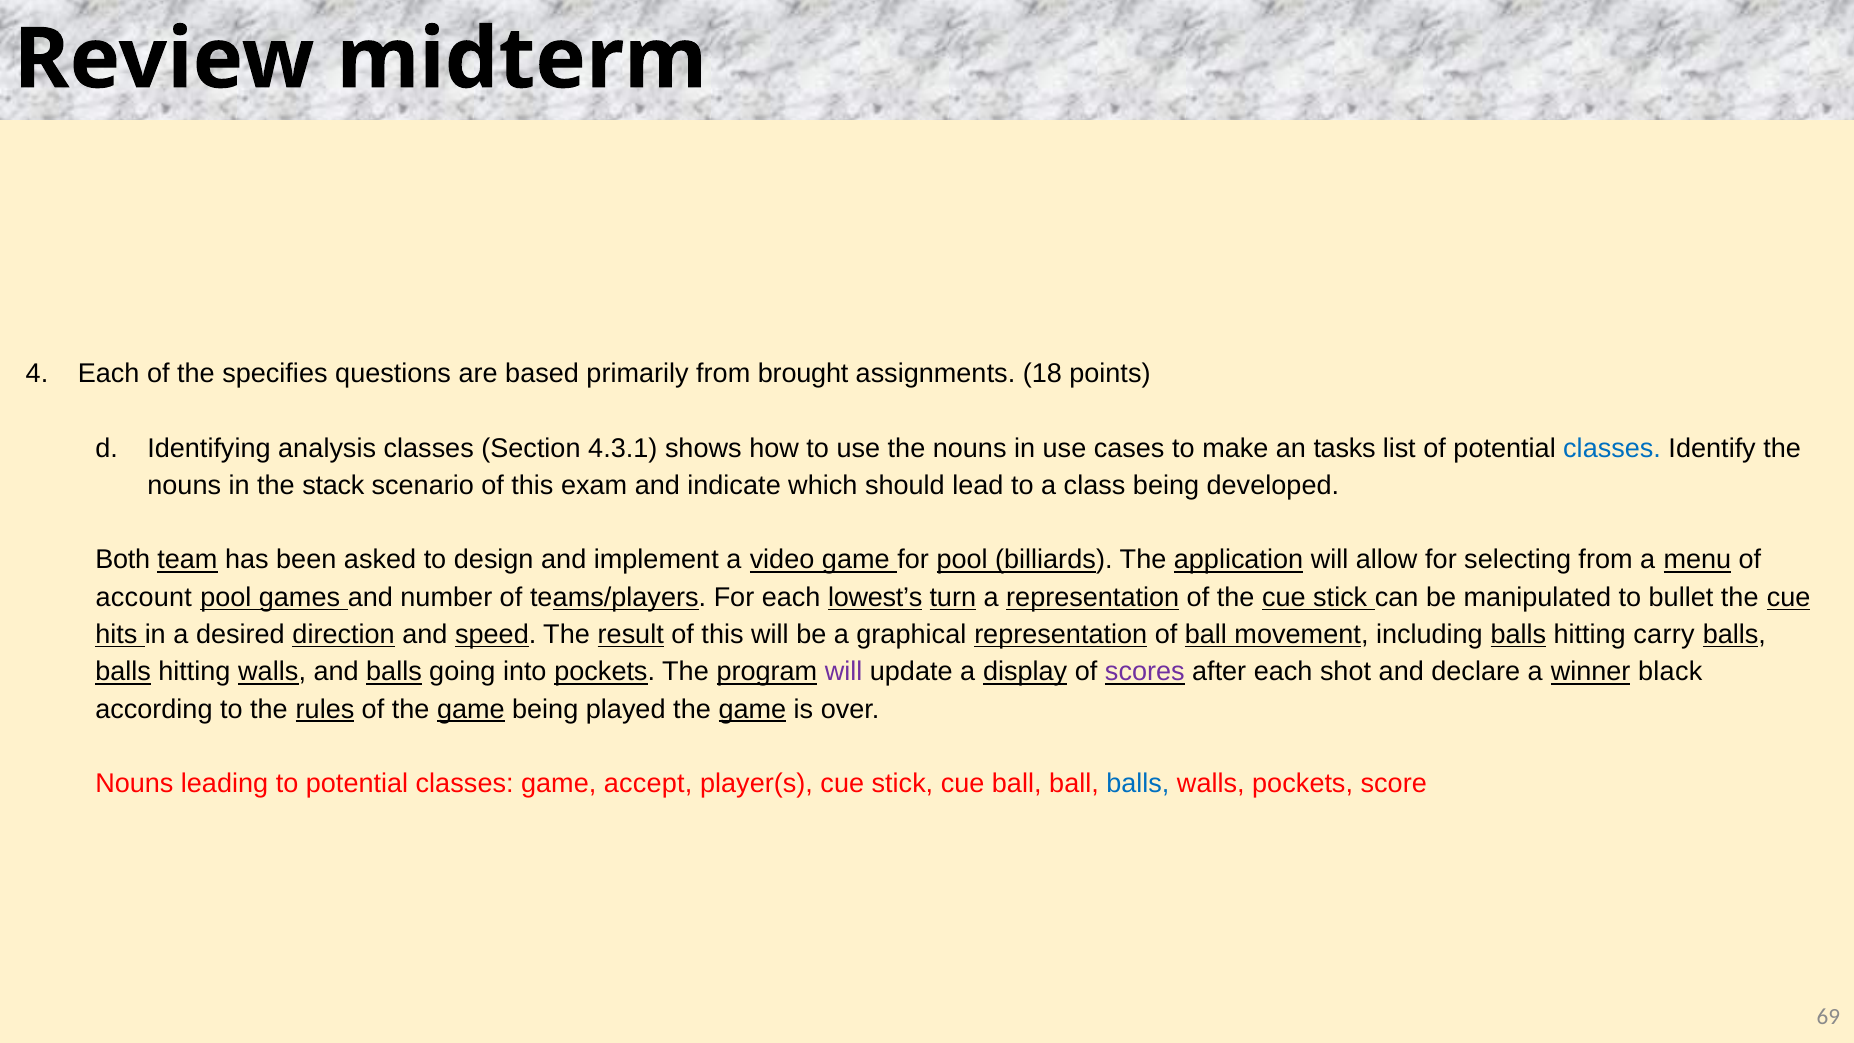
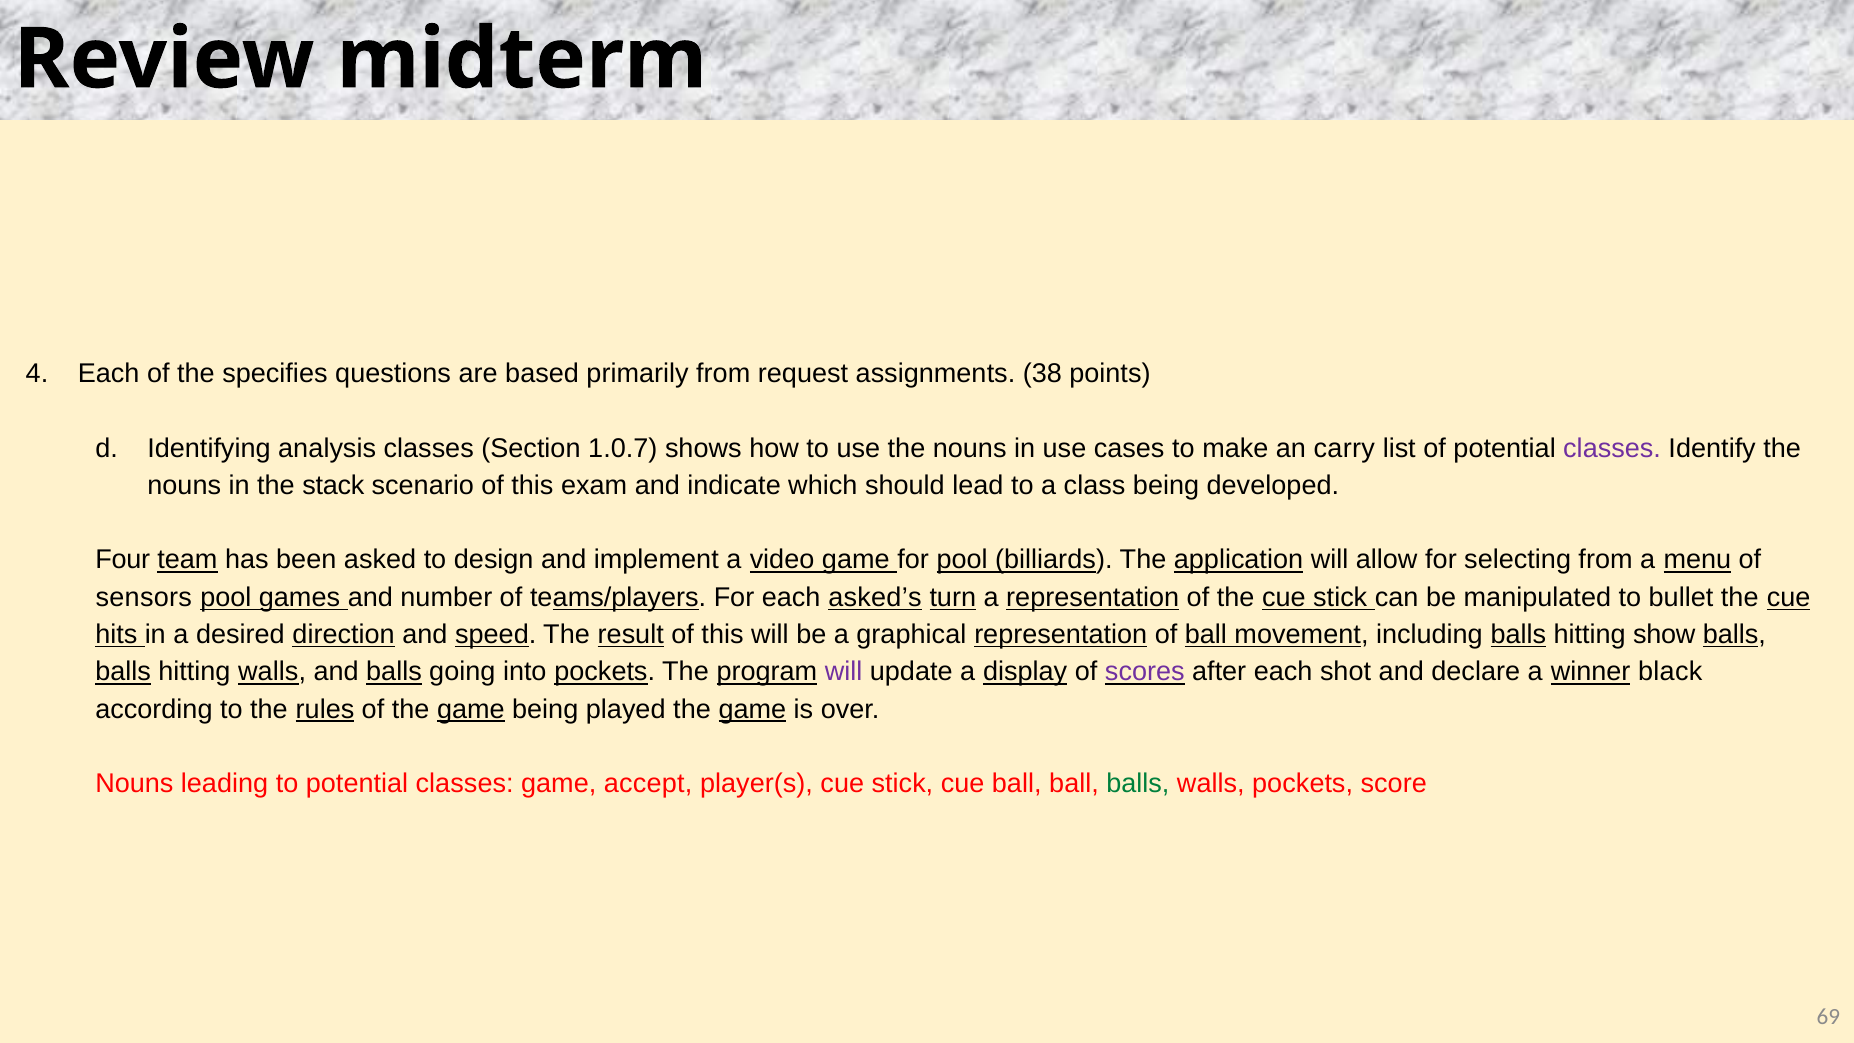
brought: brought -> request (803, 374)
18: 18 -> 38 (1042, 374)
4.3.1: 4.3.1 -> 1.0.7 (623, 448)
tasks: tasks -> carry (1344, 448)
classes colour: blue -> purple (1612, 448)
Both: Both -> Four (123, 560)
account: account -> sensors (144, 597)
lowest’s: lowest’s -> asked’s (875, 597)
carry: carry -> show (1664, 635)
balls colour: blue -> green (1138, 784)
